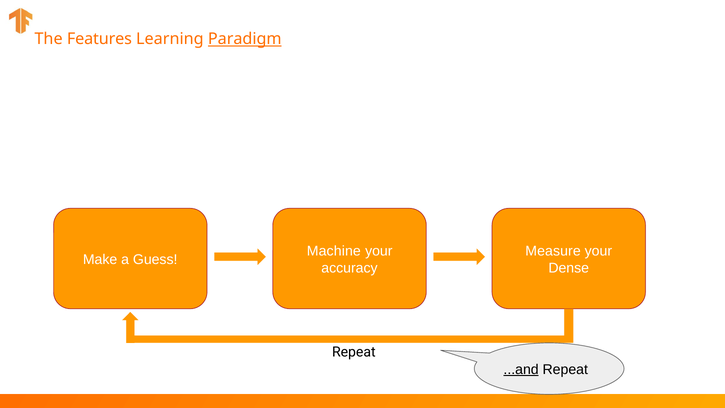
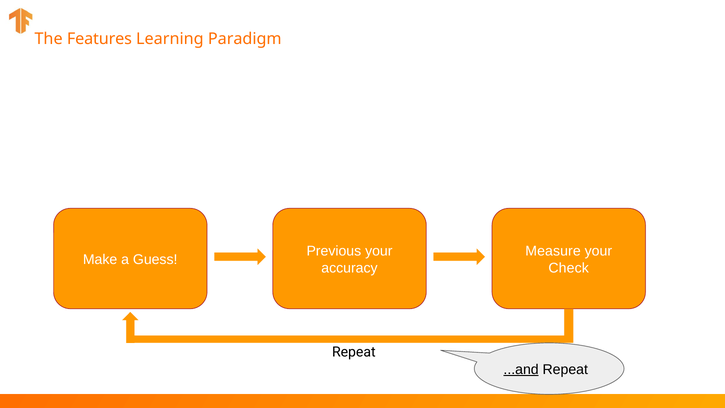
Paradigm underline: present -> none (245, 39)
Machine: Machine -> Previous (334, 251)
Dense: Dense -> Check (569, 268)
